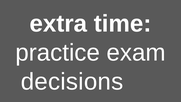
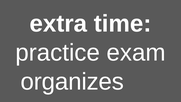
decisions: decisions -> organizes (72, 82)
